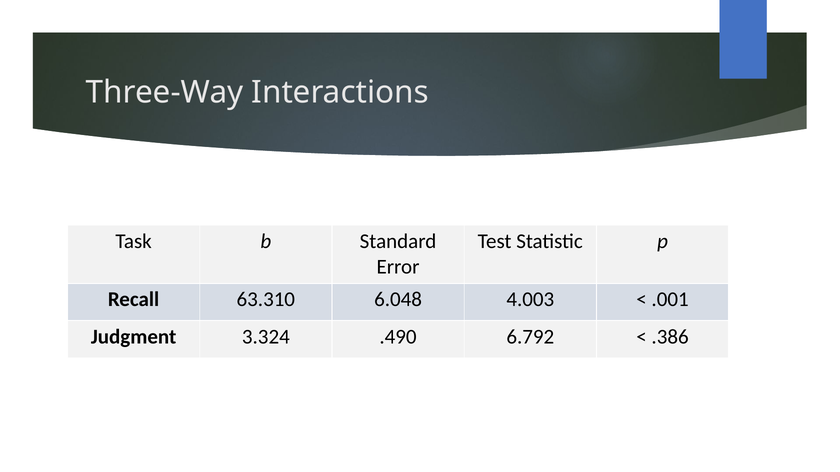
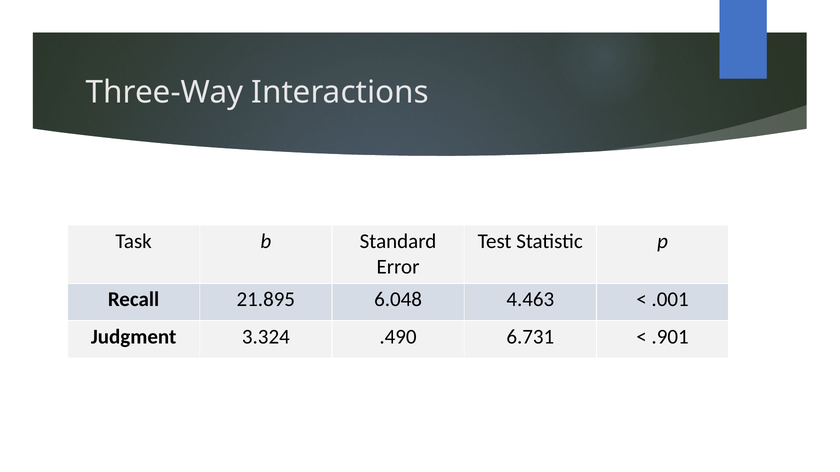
63.310: 63.310 -> 21.895 (266, 300)
4.003: 4.003 -> 4.463 (530, 300)
6.792: 6.792 -> 6.731 (530, 337)
.386: .386 -> .901 (670, 337)
